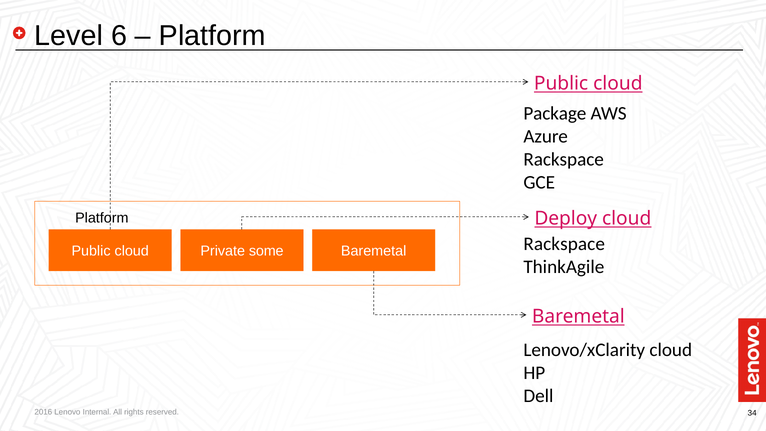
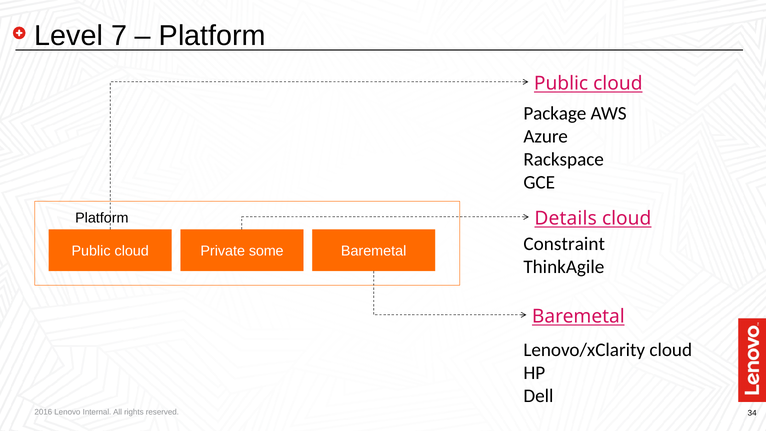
6: 6 -> 7 (119, 36)
Deploy: Deploy -> Details (566, 218)
Baremetal Rackspace: Rackspace -> Constraint (564, 244)
